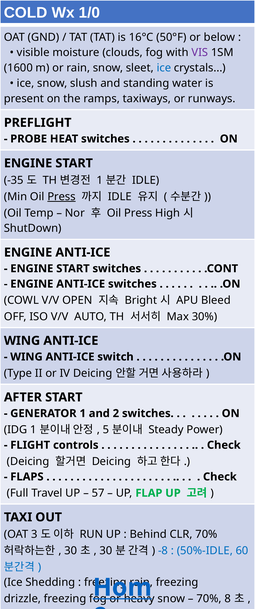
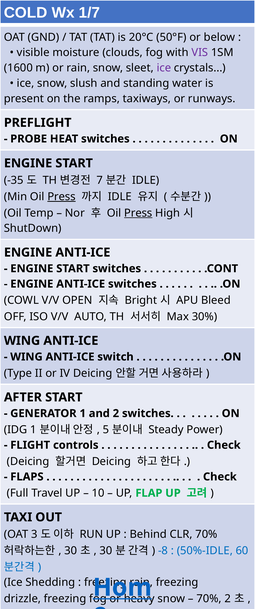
1/0: 1/0 -> 1/7 (89, 13)
16°C: 16°C -> 20°C (141, 37)
ice colour: blue -> purple (164, 68)
1: 1 -> 7 (100, 181)
Press underline: none -> present (138, 213)
57: 57 -> 10 (98, 494)
70% 8: 8 -> 2 (228, 600)
